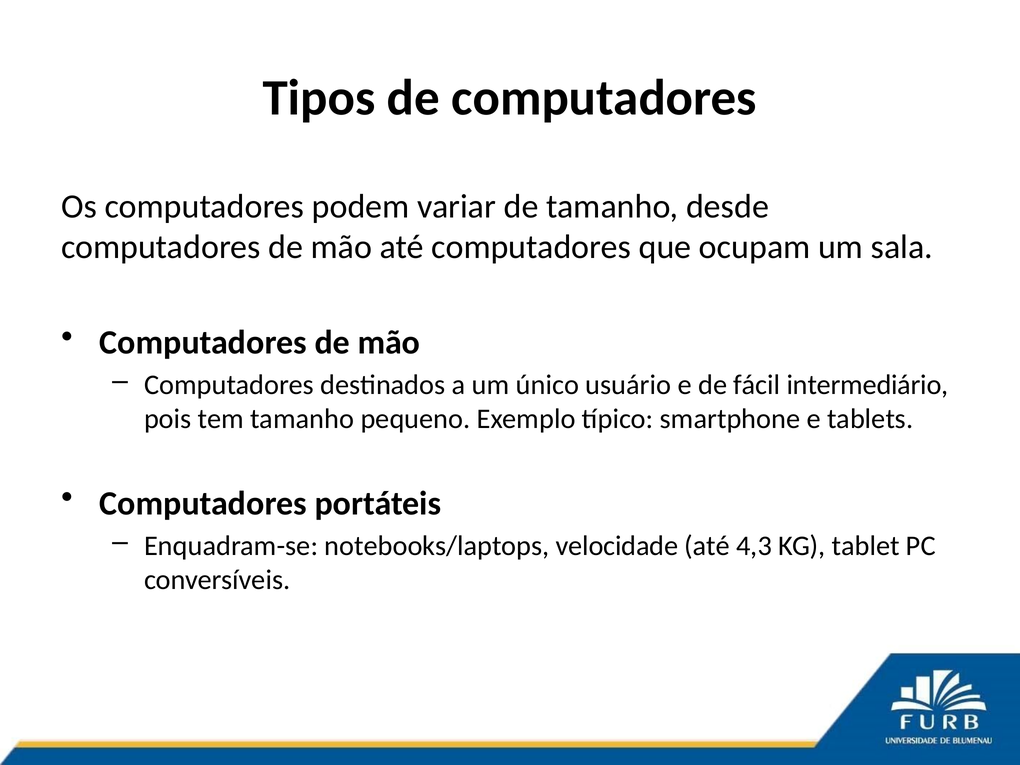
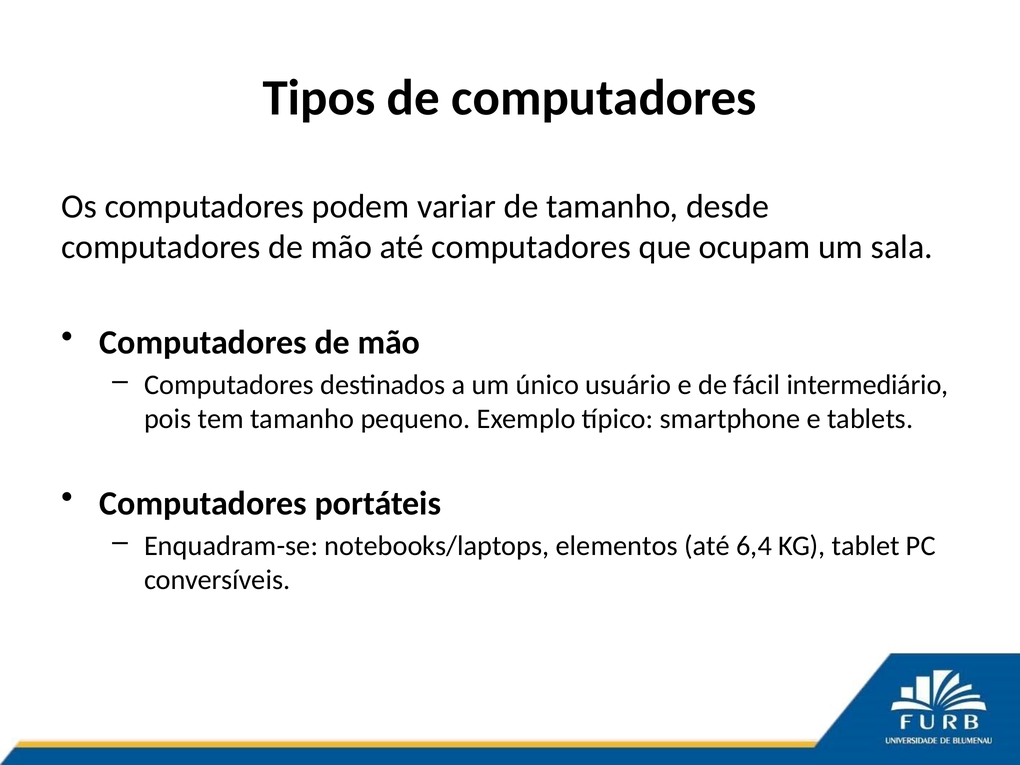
velocidade: velocidade -> elementos (617, 546)
4,3: 4,3 -> 6,4 (754, 546)
